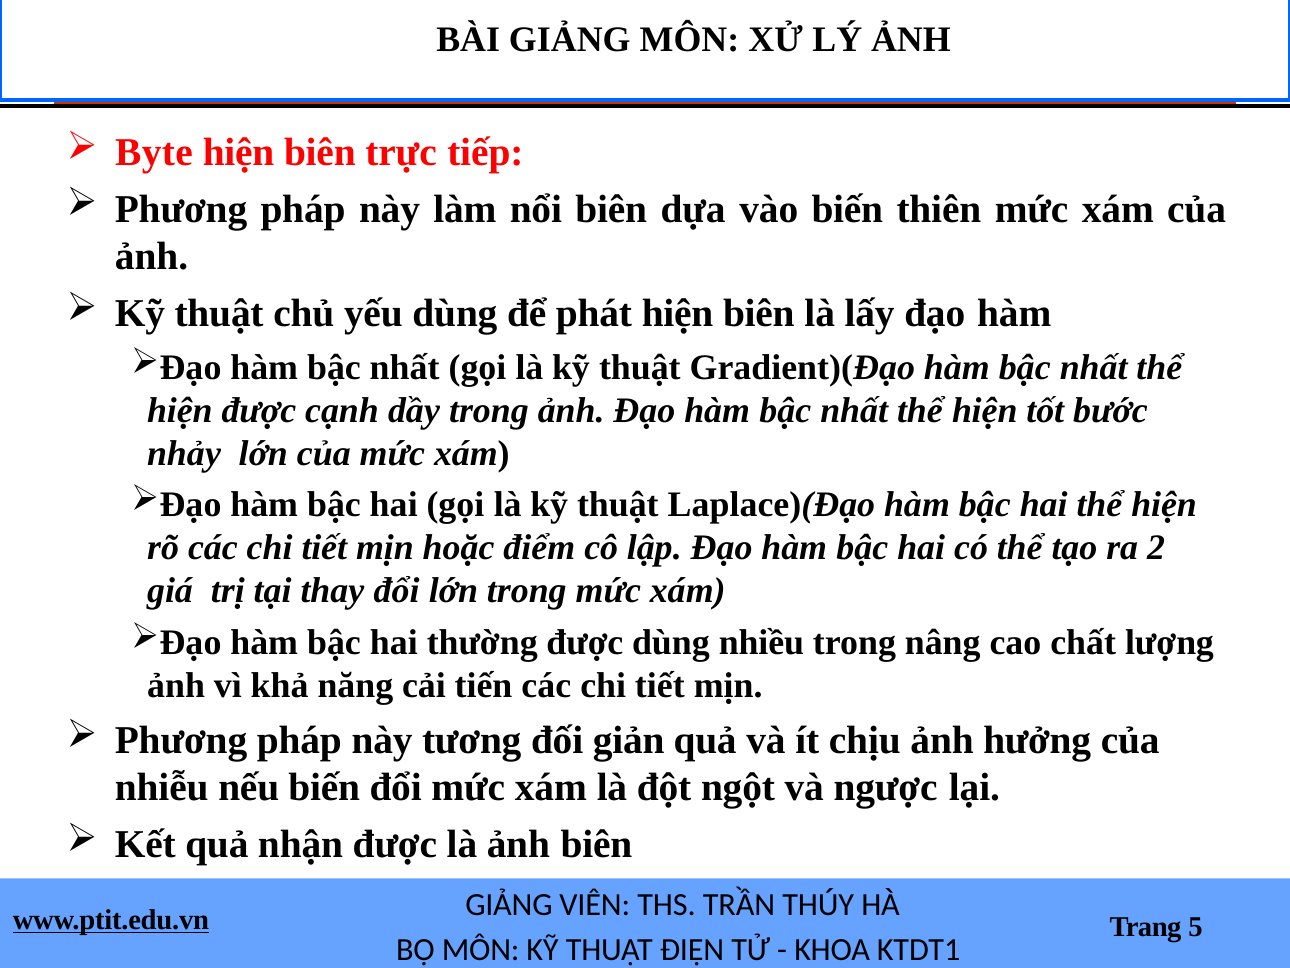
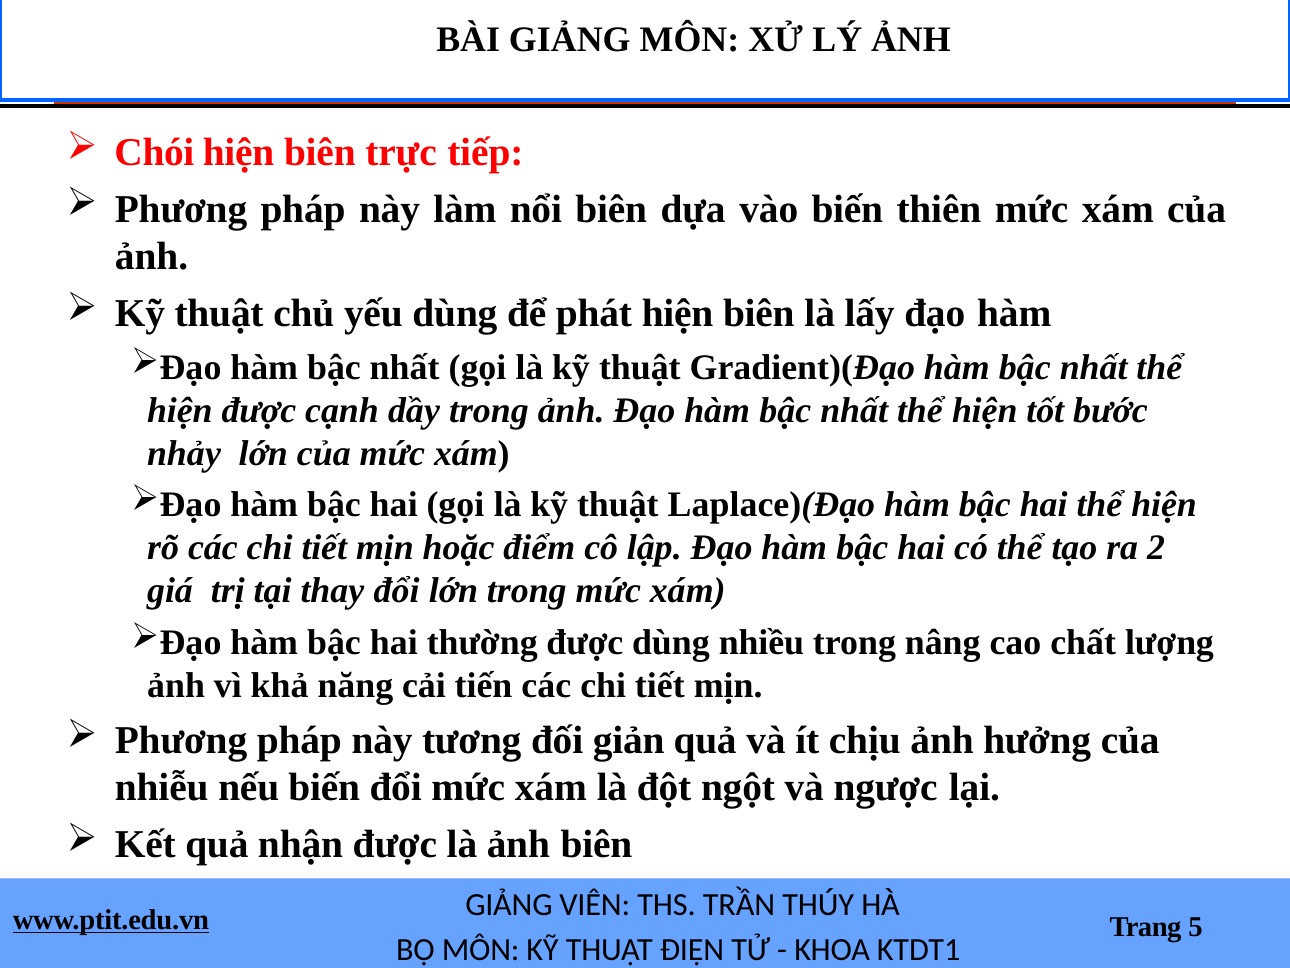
Byte: Byte -> Chói (154, 153)
